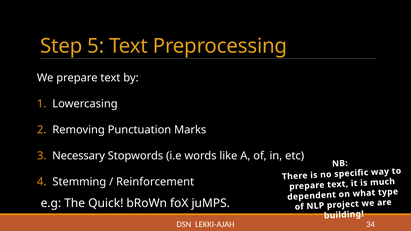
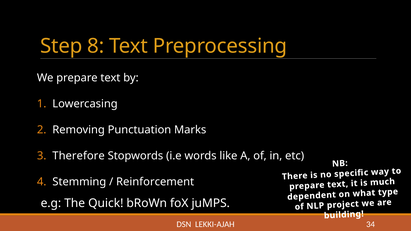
5: 5 -> 8 (96, 46)
Necessary: Necessary -> Therefore (79, 156)
